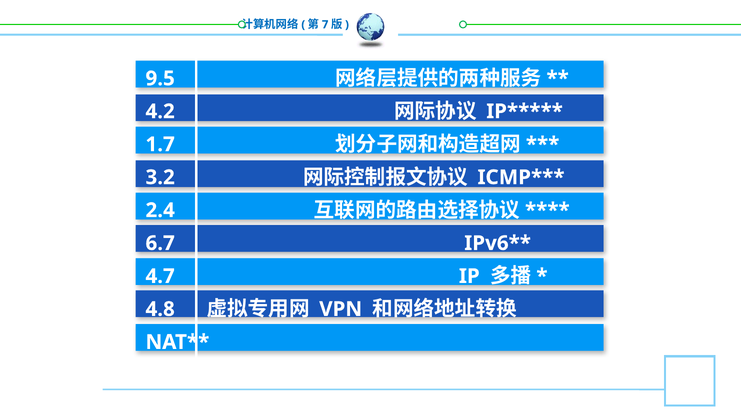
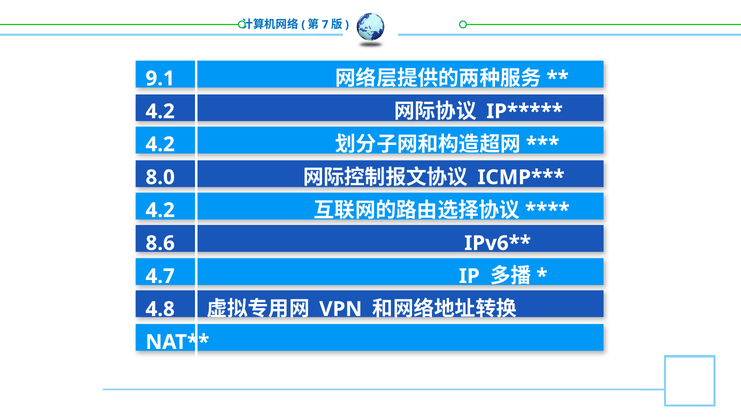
9.5: 9.5 -> 9.1 (160, 78)
1.7: 1.7 -> 4.2 (160, 144)
3.2: 3.2 -> 8.0 (160, 177)
2.4: 2.4 -> 4.2 (160, 210)
6.7: 6.7 -> 8.6 (160, 243)
